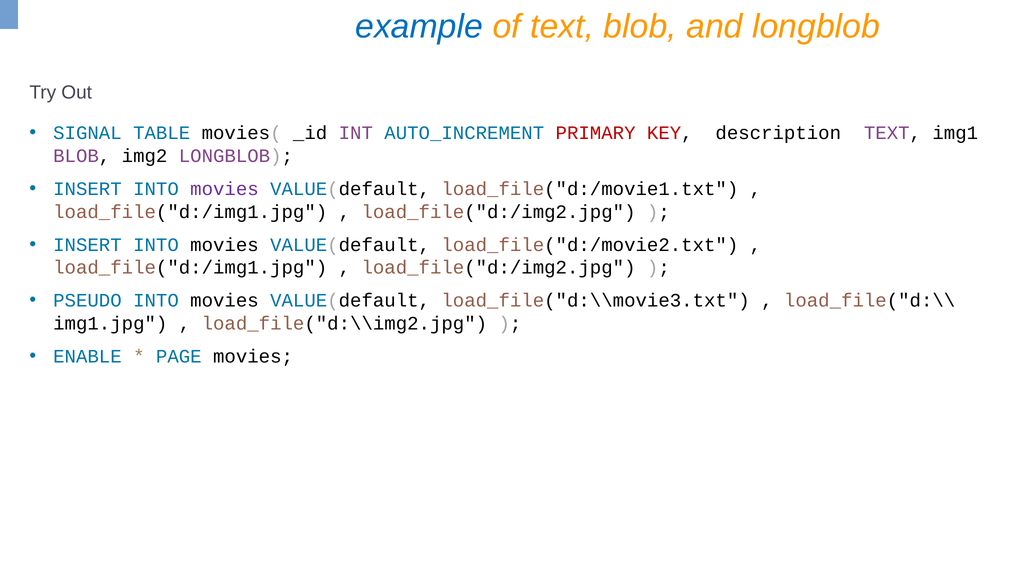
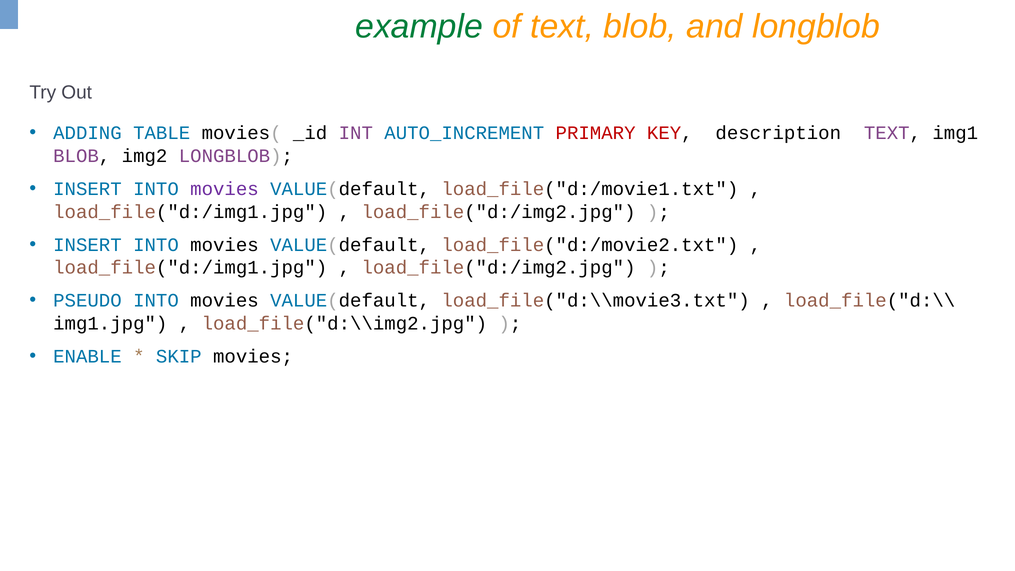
example colour: blue -> green (419, 26)
SIGNAL: SIGNAL -> ADDING (87, 133)
PAGE: PAGE -> SKIP (179, 356)
